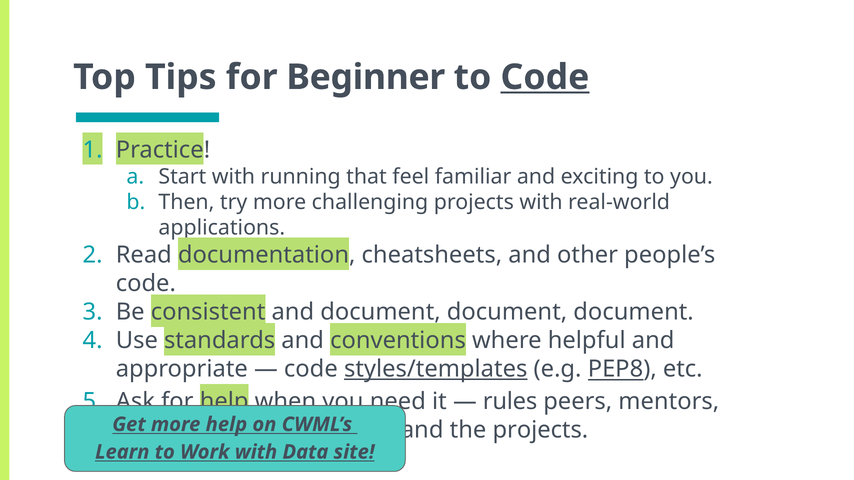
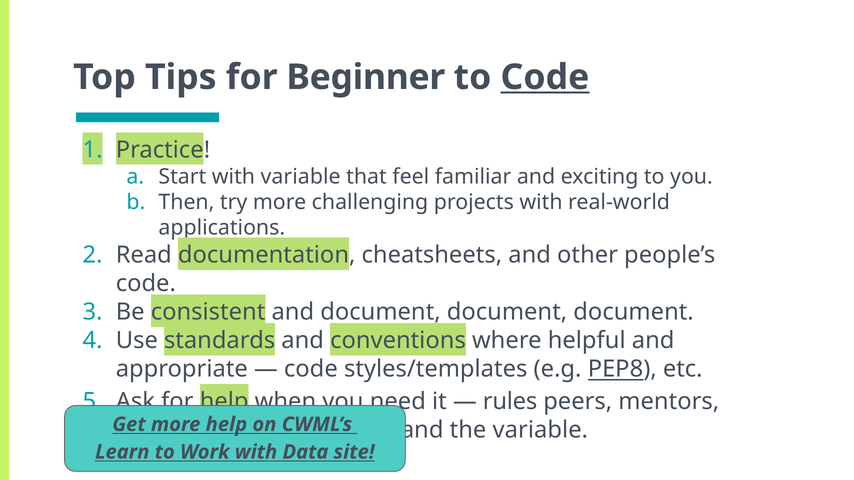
with running: running -> variable (301, 177)
styles/templates underline: present -> none (436, 369)
the projects: projects -> variable (540, 430)
